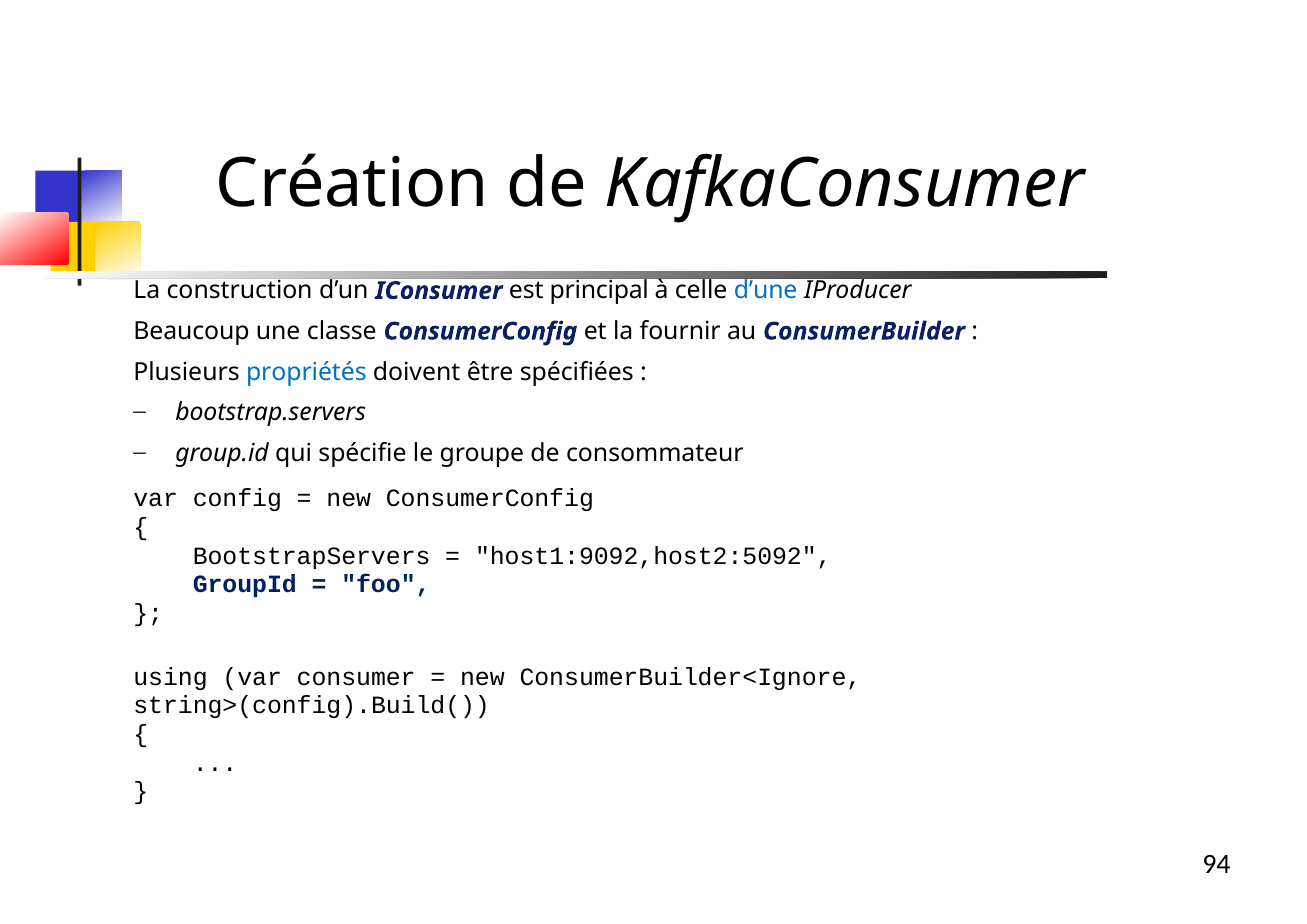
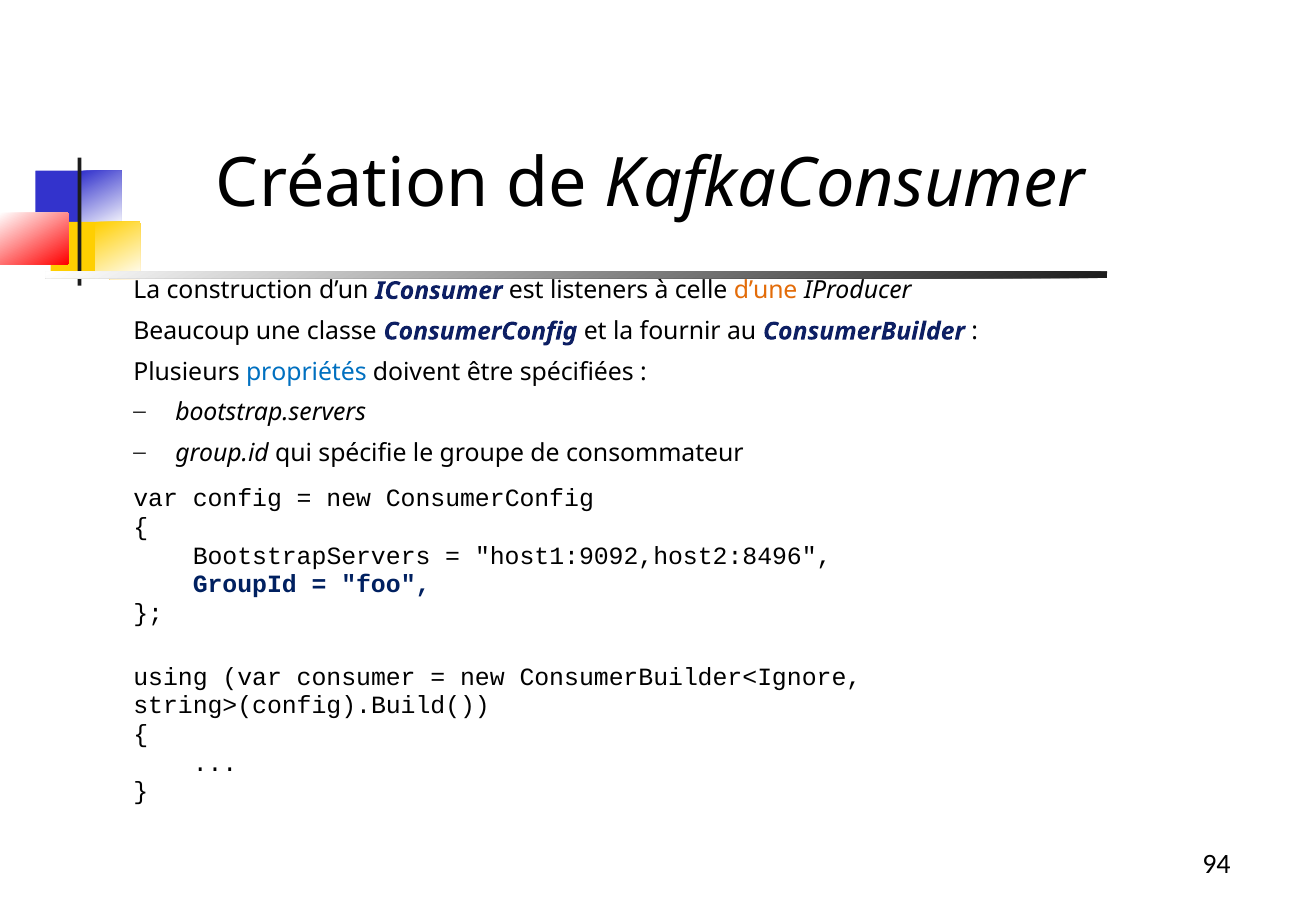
principal: principal -> listeners (599, 291)
d’une colour: blue -> orange (766, 291)
host1:9092,host2:5092: host1:9092,host2:5092 -> host1:9092,host2:8496 (653, 556)
